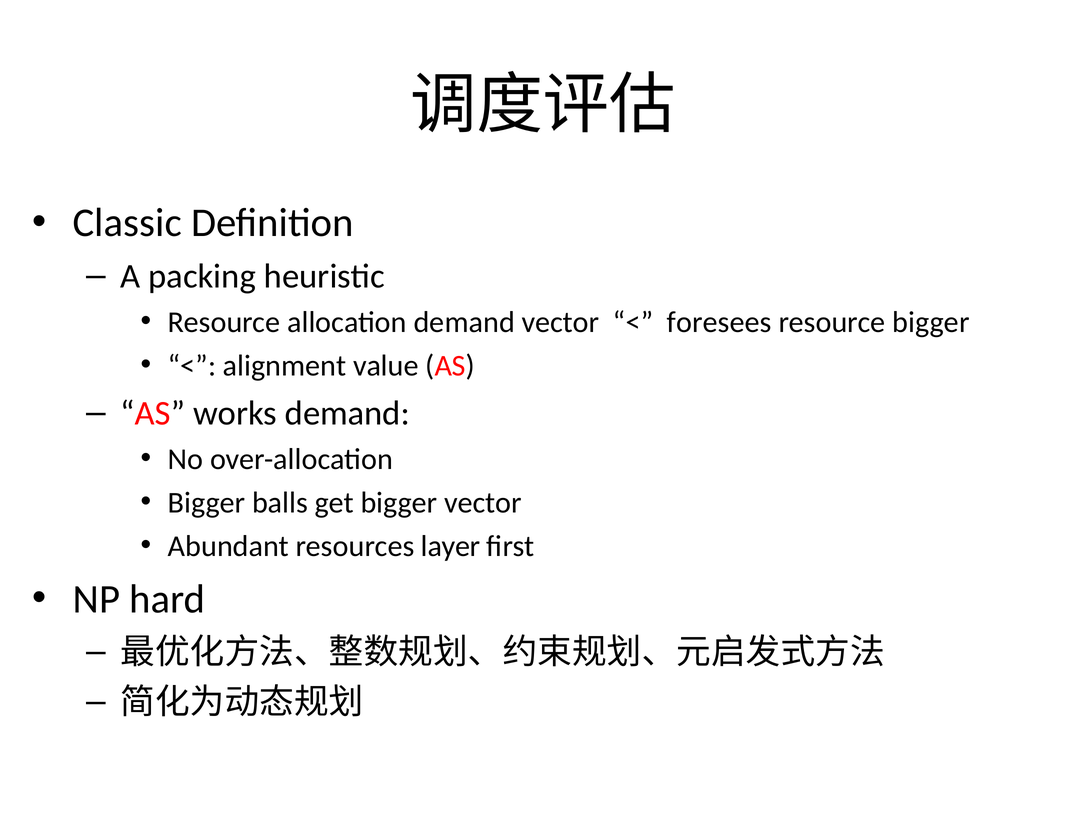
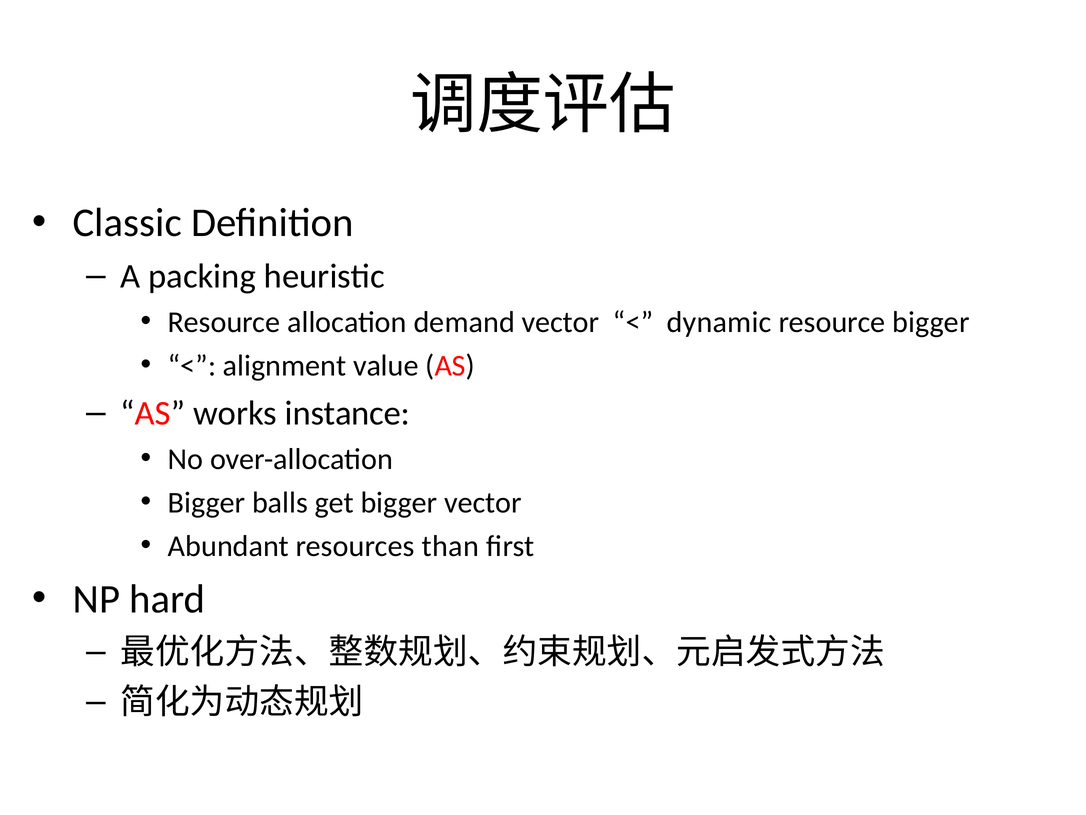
foresees: foresees -> dynamic (719, 322)
works demand: demand -> instance (347, 413)
layer: layer -> than (450, 546)
